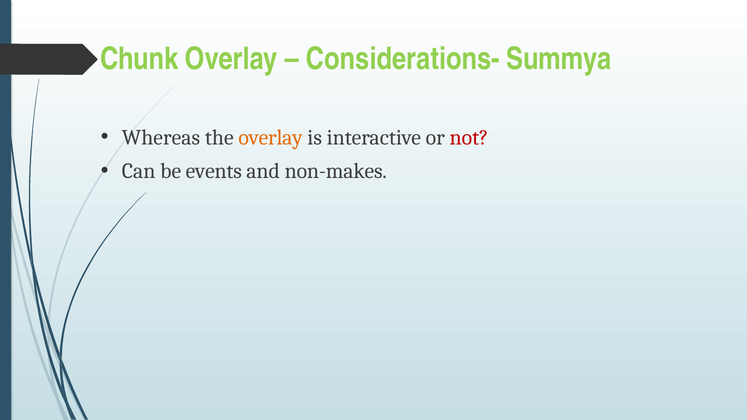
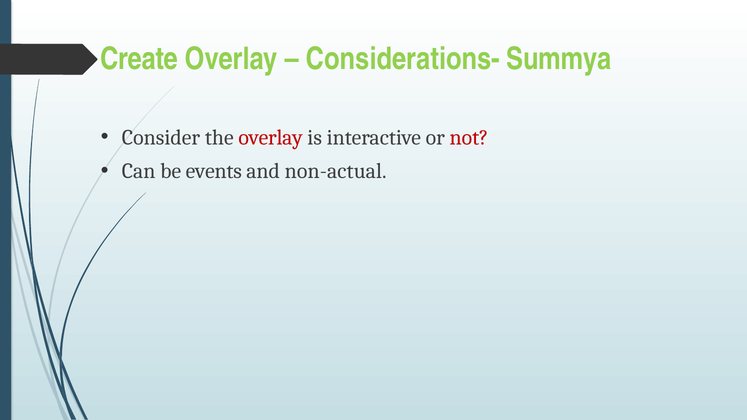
Chunk: Chunk -> Create (139, 59)
Whereas: Whereas -> Consider (161, 138)
overlay colour: orange -> red (271, 138)
non-makes: non-makes -> non-actual (336, 171)
